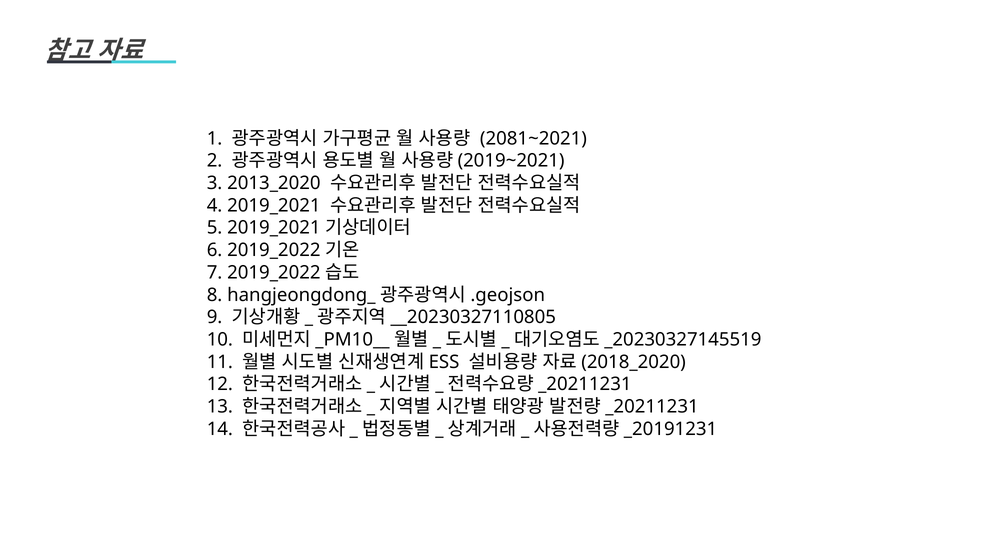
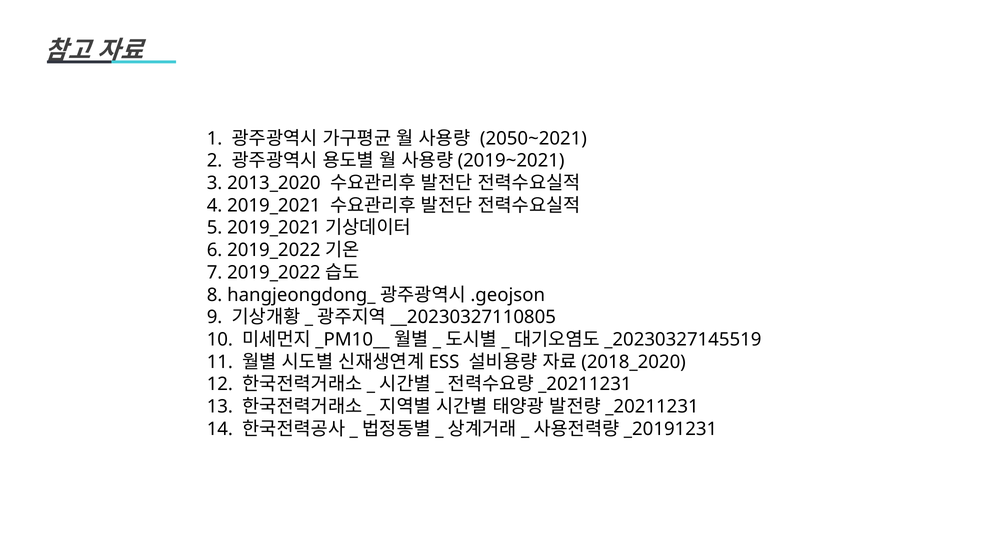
2081~2021: 2081~2021 -> 2050~2021 (533, 138)
